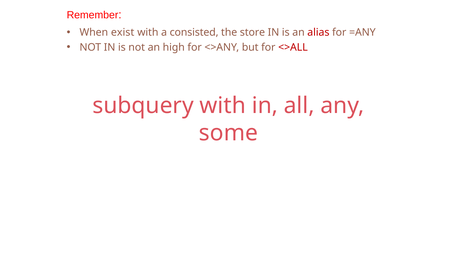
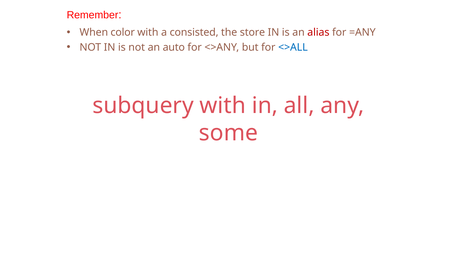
exist: exist -> color (123, 33)
high: high -> auto (174, 47)
<>ALL colour: red -> blue (293, 47)
